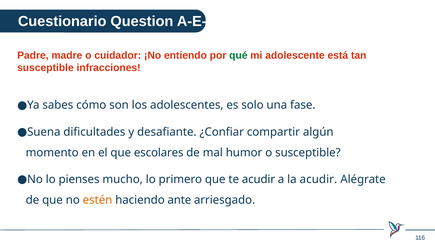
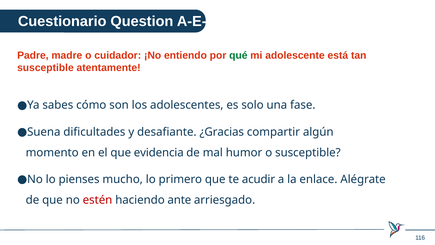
infracciones: infracciones -> atentamente (109, 68)
¿Confiar: ¿Confiar -> ¿Gracias (222, 132)
escolares: escolares -> evidencia (159, 152)
la acudir: acudir -> enlace (318, 179)
estén colour: orange -> red (98, 200)
